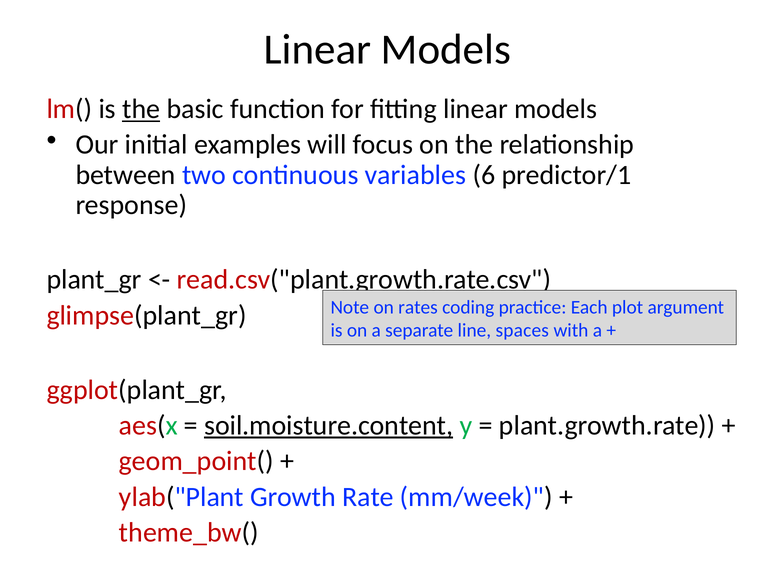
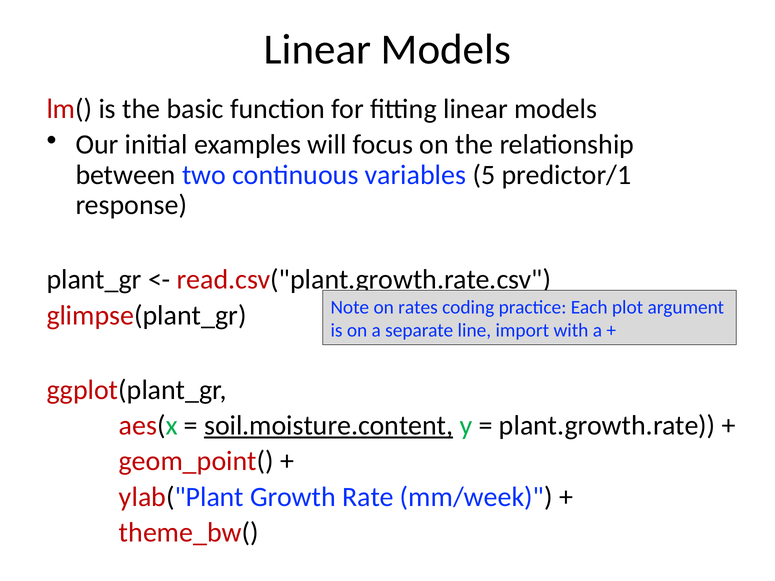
the underline: present -> none (141, 109)
6: 6 -> 5 (484, 175)
spaces: spaces -> import (522, 331)
